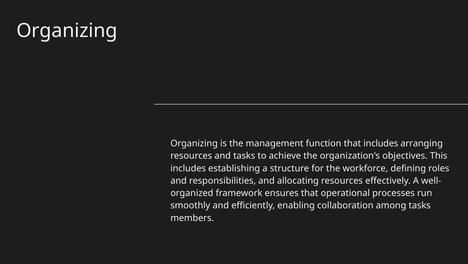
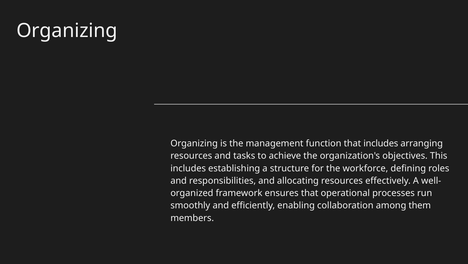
among tasks: tasks -> them (420, 205)
